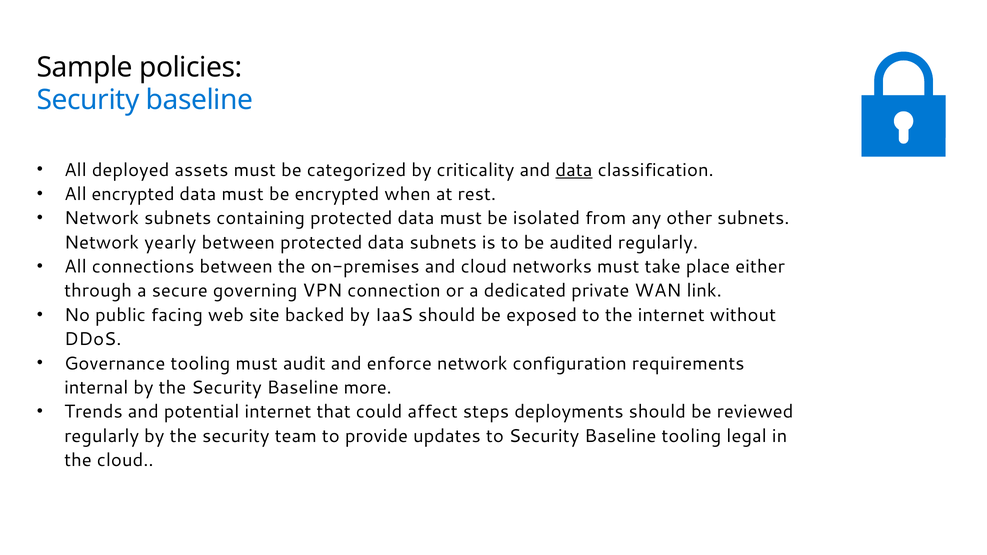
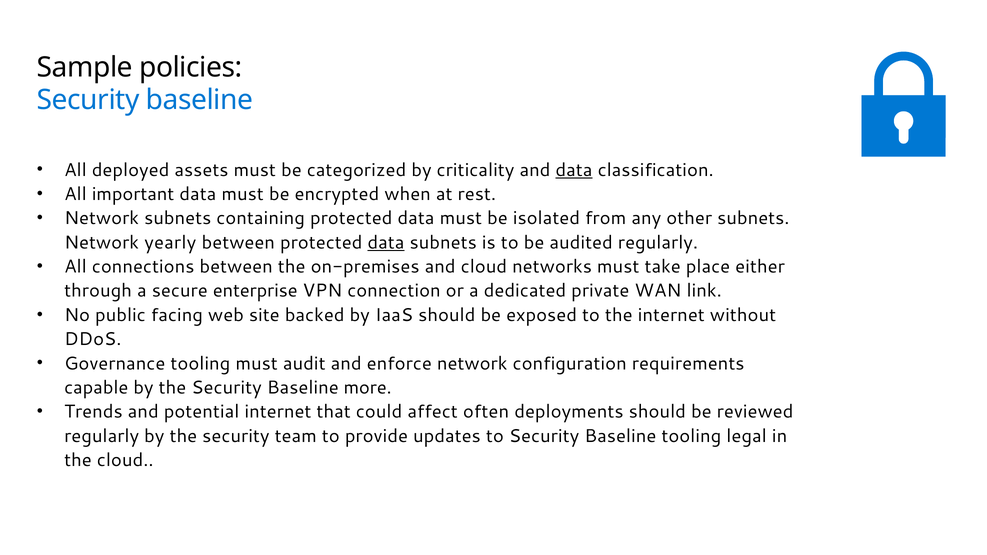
All encrypted: encrypted -> important (133, 194)
data underline: none -> present (386, 243)
governing: governing -> enterprise (255, 291)
internal: internal -> capable (96, 388)
steps: steps -> often (486, 412)
